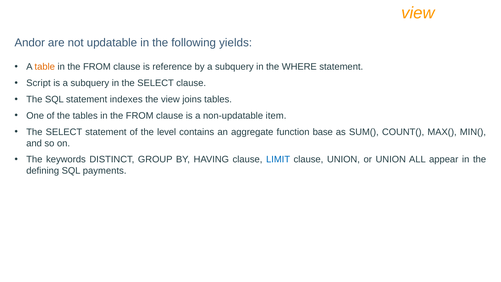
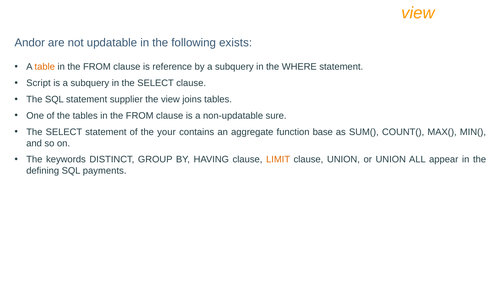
yields: yields -> exists (236, 43)
indexes: indexes -> supplier (126, 99)
item: item -> sure (276, 116)
level: level -> your (166, 132)
LIMIT colour: blue -> orange (278, 159)
